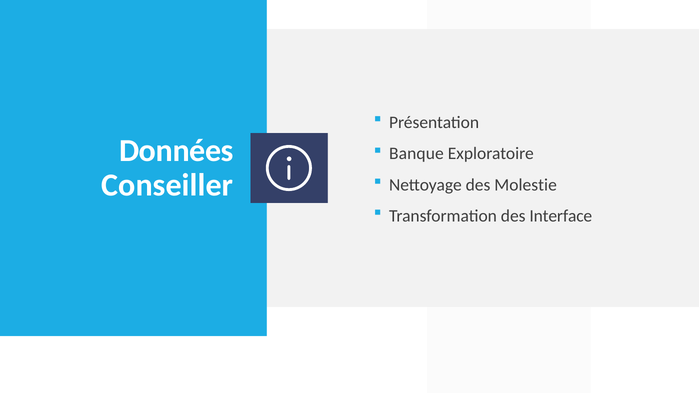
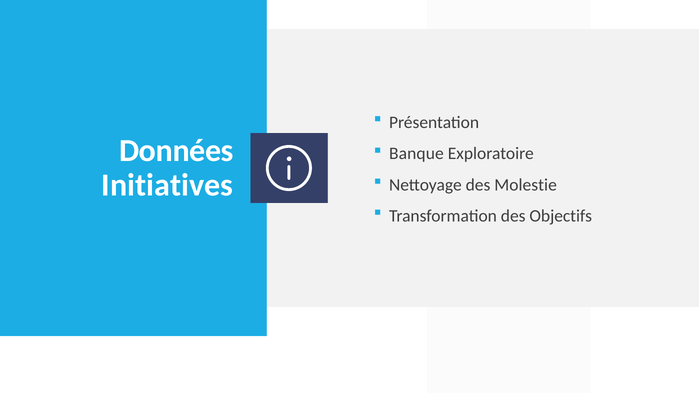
Conseiller: Conseiller -> Initiatives (167, 185)
Interface: Interface -> Objectifs (561, 216)
